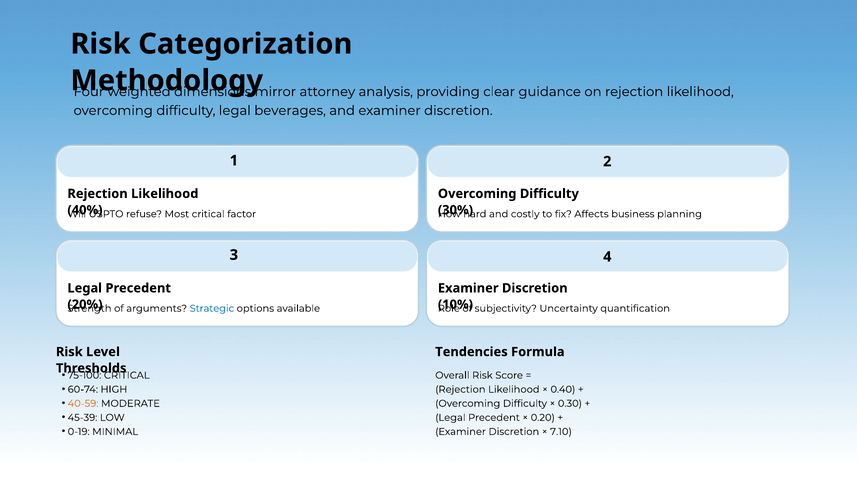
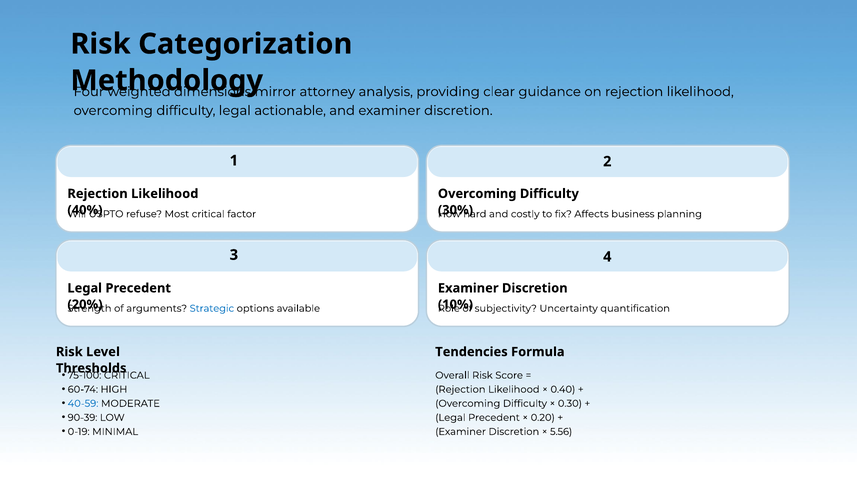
beverages: beverages -> actionable (290, 111)
40-59 colour: orange -> blue (83, 404)
45-39: 45-39 -> 90-39 (83, 418)
7.10: 7.10 -> 5.56 (561, 432)
